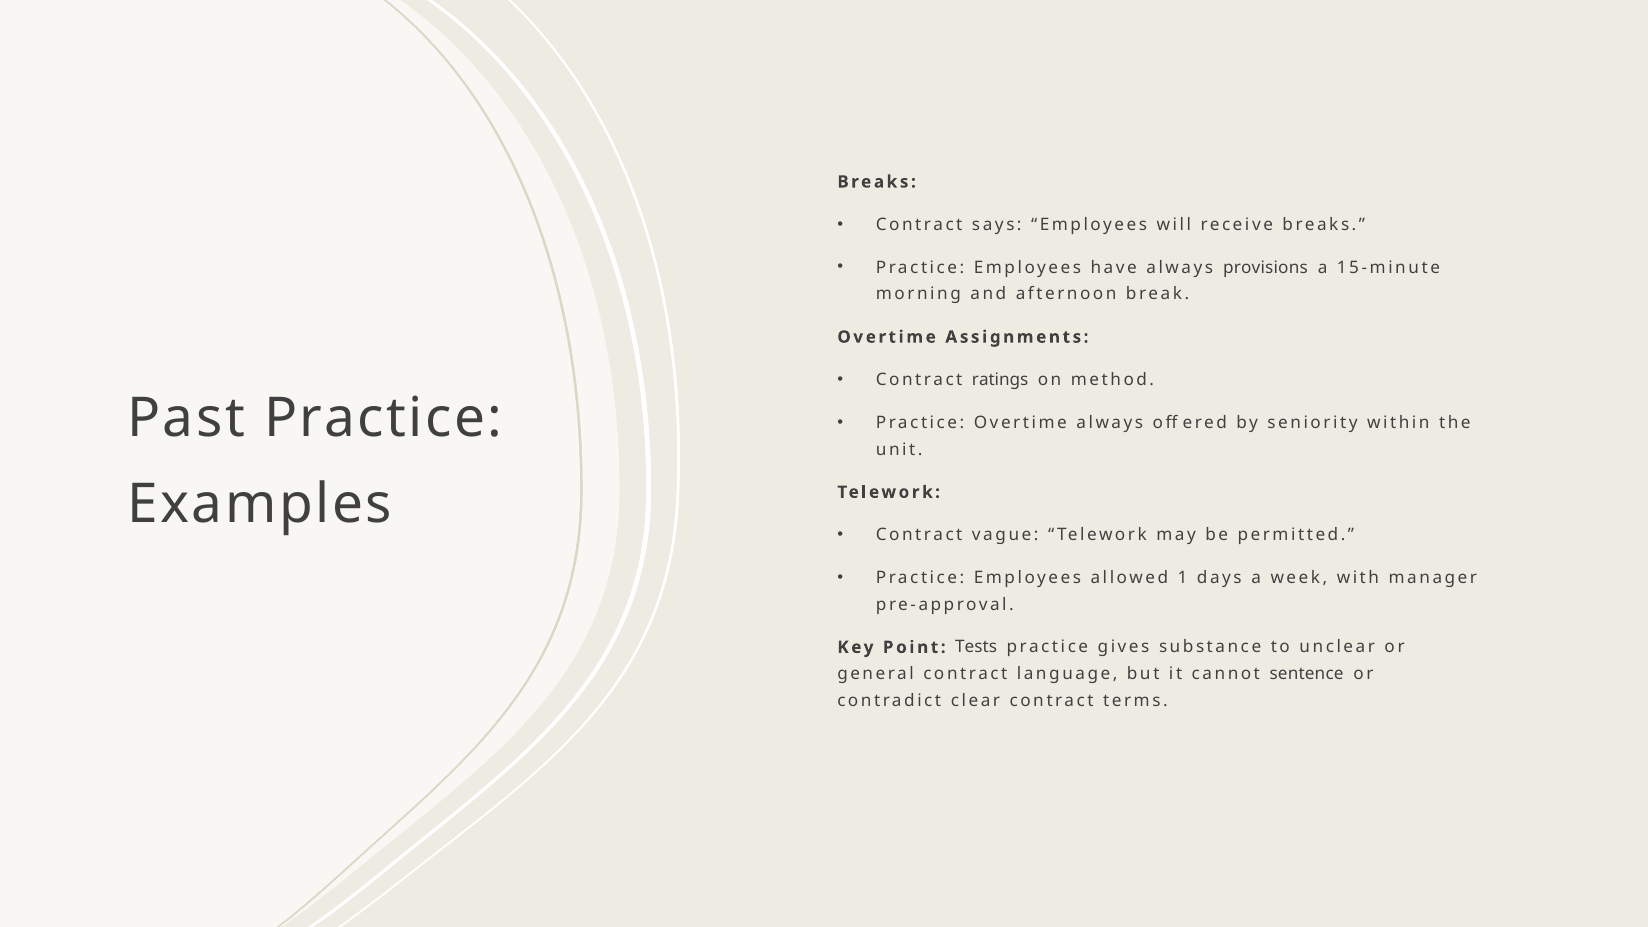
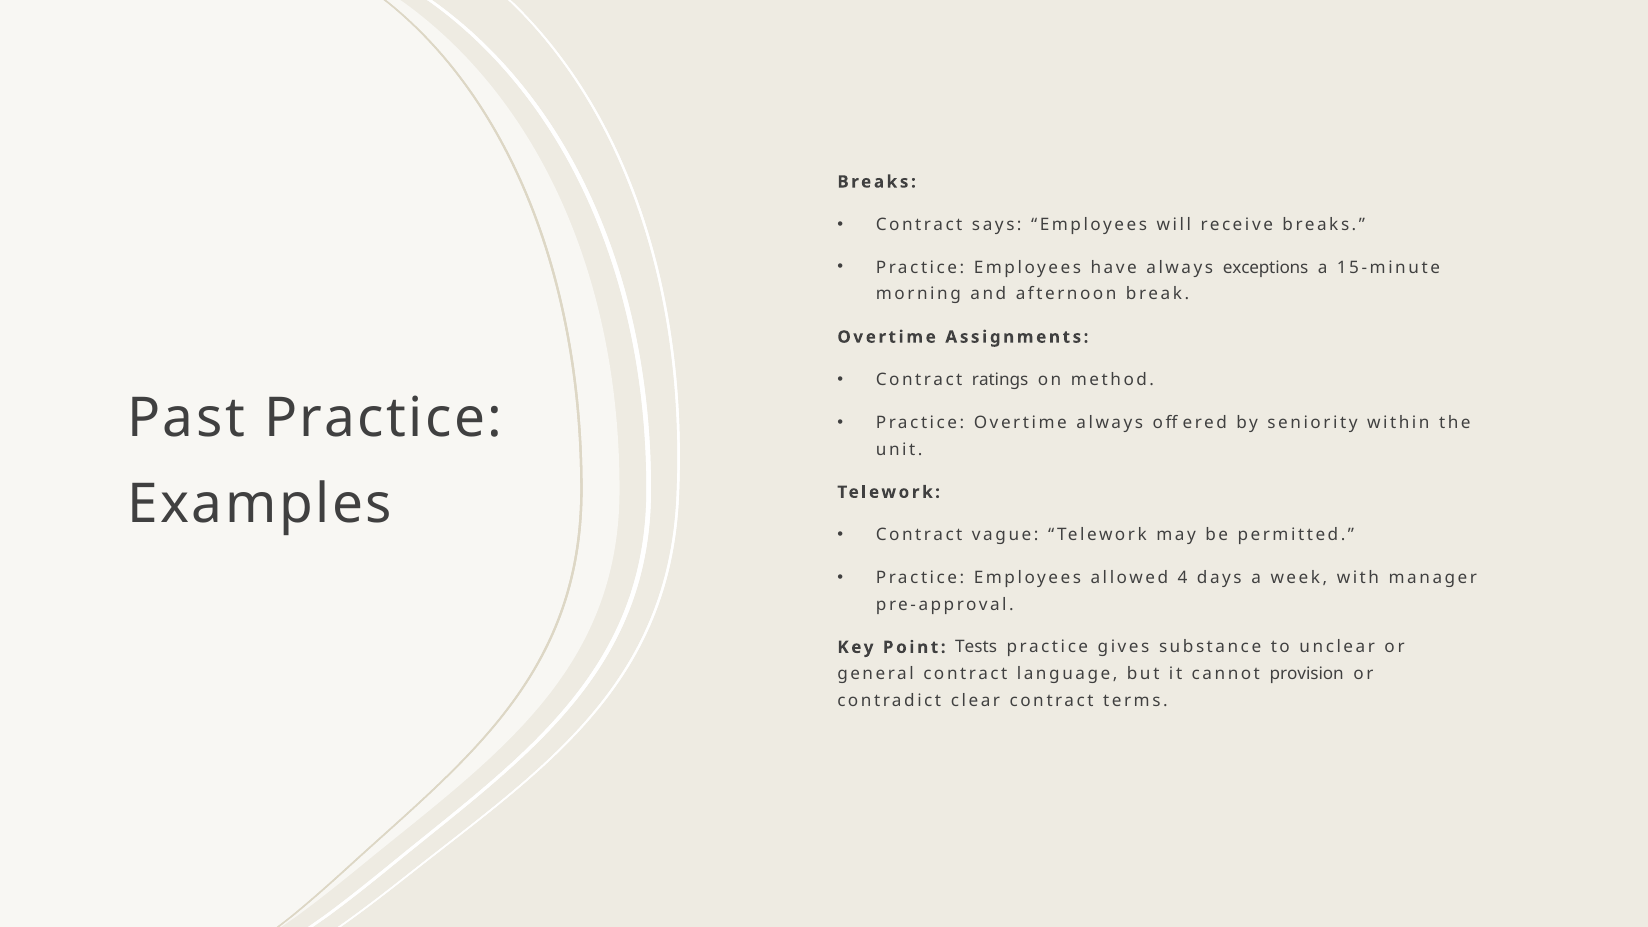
provisions: provisions -> exceptions (1266, 267)
1: 1 -> 4 (1182, 578)
sentence: sentence -> provision (1307, 674)
